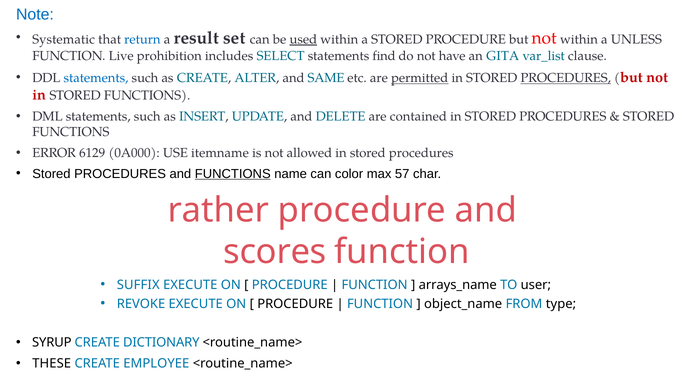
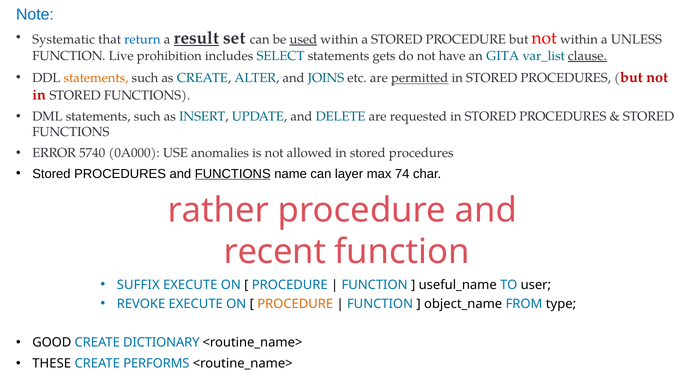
result underline: none -> present (196, 38)
find: find -> gets (384, 56)
clause underline: none -> present (587, 56)
statements colour: blue -> orange (96, 78)
SAME: SAME -> JOINS (326, 78)
PROCEDURES underline: present -> none (566, 78)
contained: contained -> requested (418, 117)
6129: 6129 -> 5740 (92, 153)
itemname: itemname -> anomalies (220, 153)
color: color -> layer (349, 174)
57: 57 -> 74 (402, 174)
scores: scores -> recent (275, 252)
arrays_name: arrays_name -> useful_name (458, 285)
PROCEDURE colour: black -> orange (295, 304)
SYRUP: SYRUP -> GOOD (52, 343)
EMPLOYEE: EMPLOYEE -> PERFORMS (156, 364)
